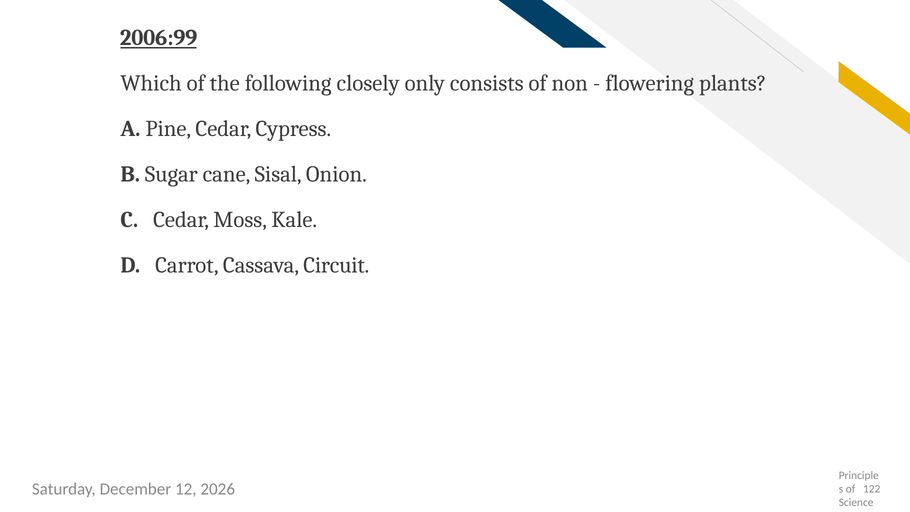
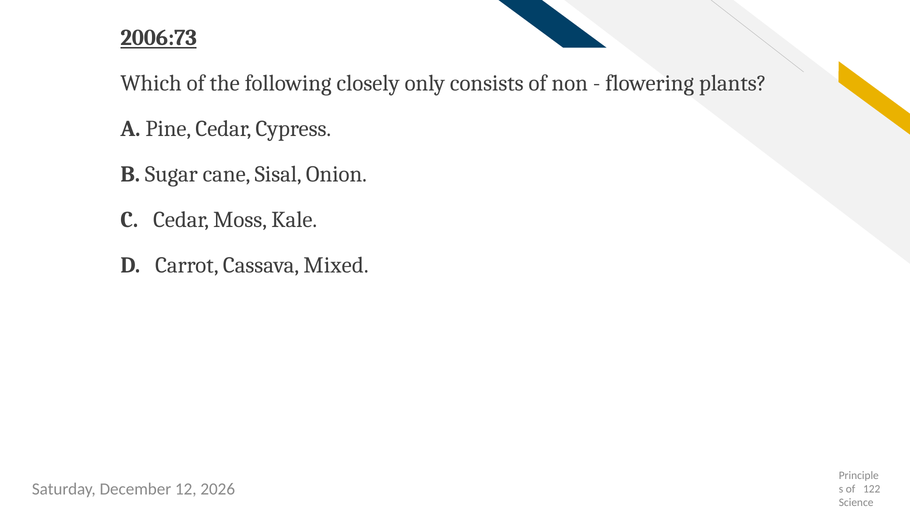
2006:99: 2006:99 -> 2006:73 (159, 38)
Circuit: Circuit -> Mixed (336, 265)
